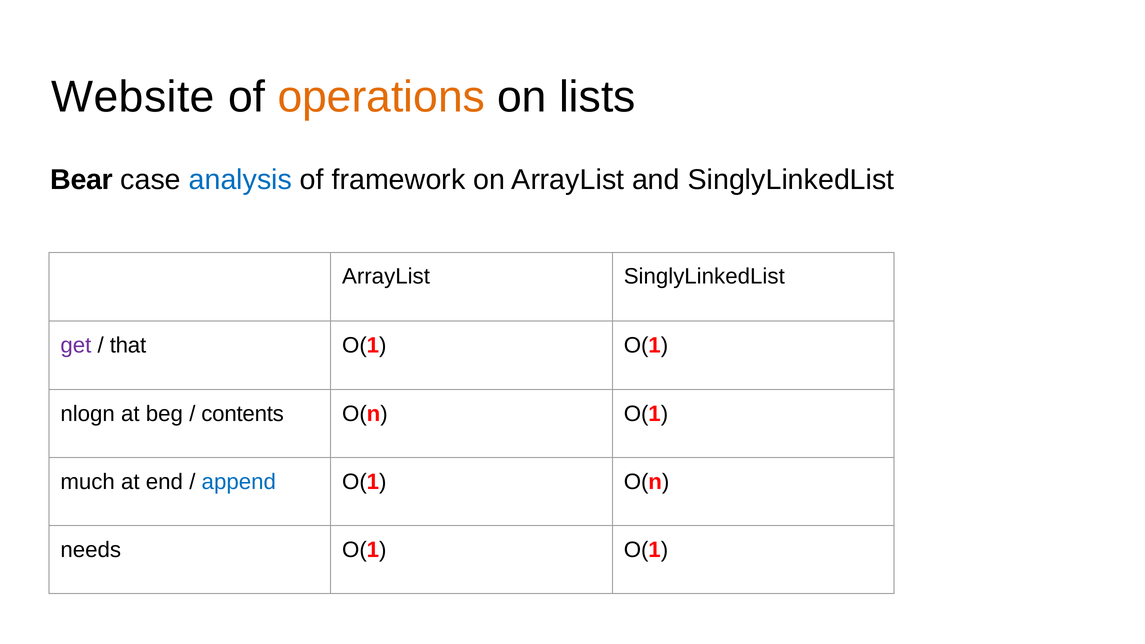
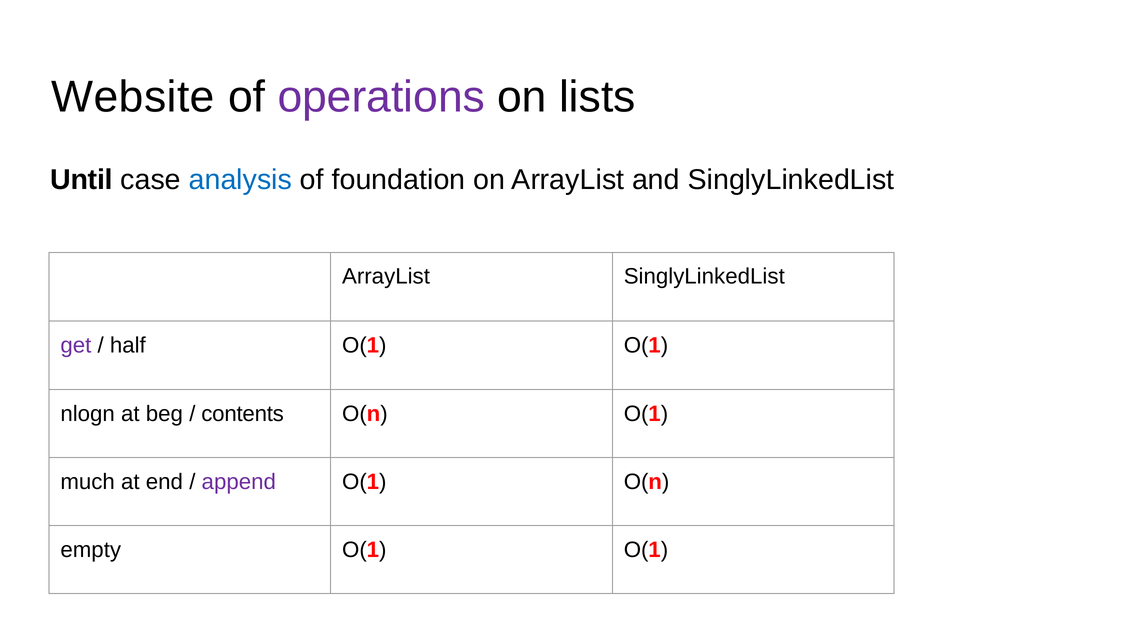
operations colour: orange -> purple (381, 97)
Bear: Bear -> Until (82, 180)
framework: framework -> foundation (399, 180)
that: that -> half (128, 345)
append colour: blue -> purple (239, 482)
needs: needs -> empty (91, 550)
